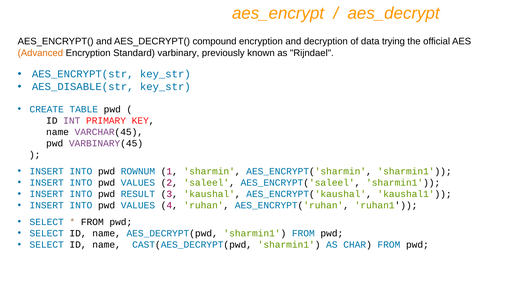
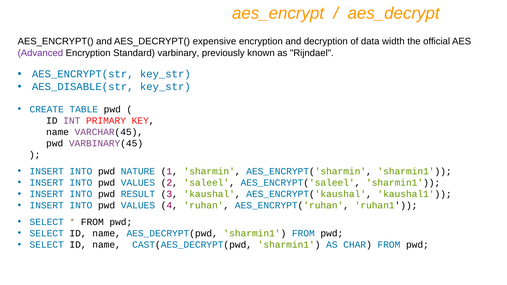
compound: compound -> expensive (214, 42)
trying: trying -> width (393, 42)
Advanced colour: orange -> purple (40, 53)
ROWNUM: ROWNUM -> NATURE (138, 171)
